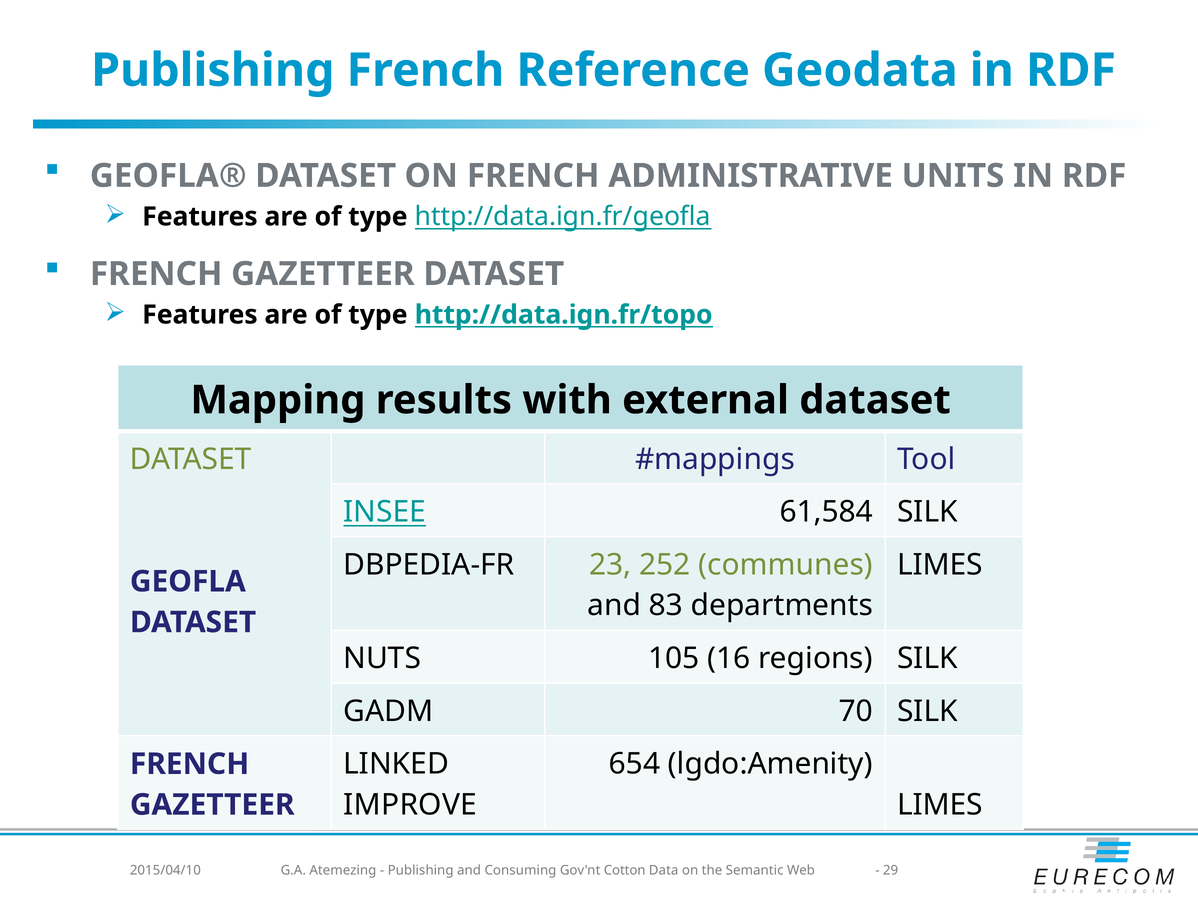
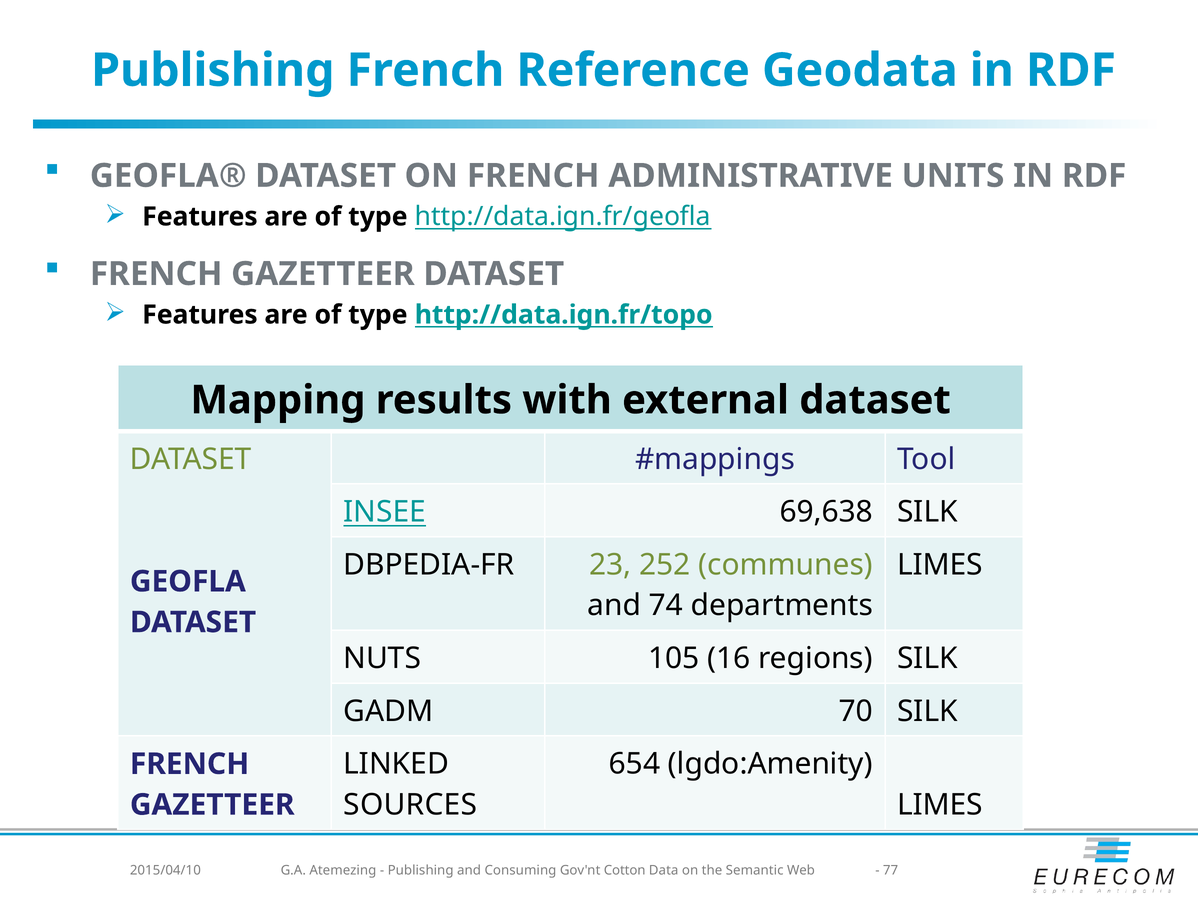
61,584: 61,584 -> 69,638 (826, 512)
83: 83 -> 74 (666, 605)
IMPROVE: IMPROVE -> SOURCES (410, 804)
29: 29 -> 77 (891, 870)
